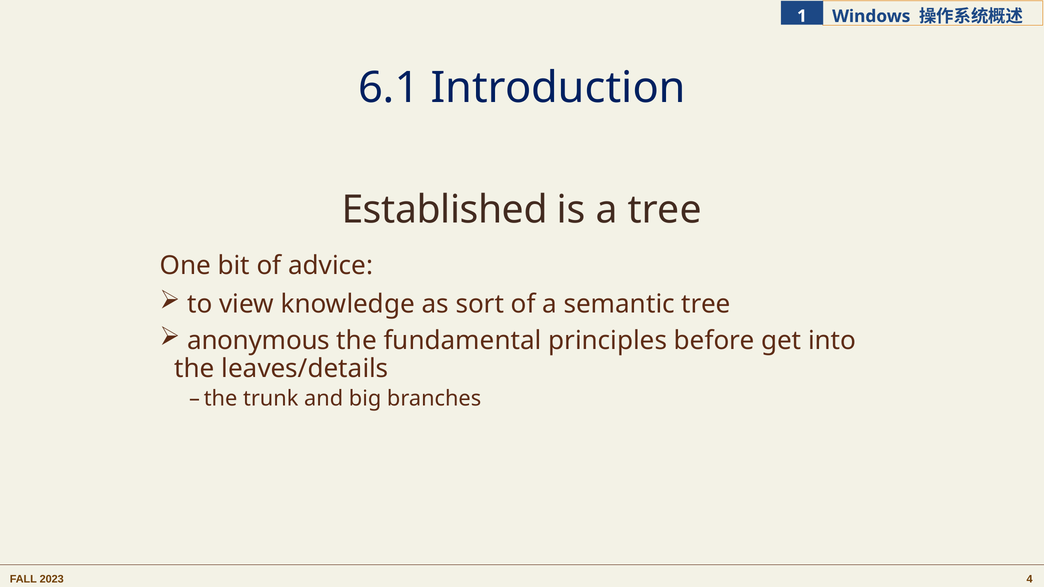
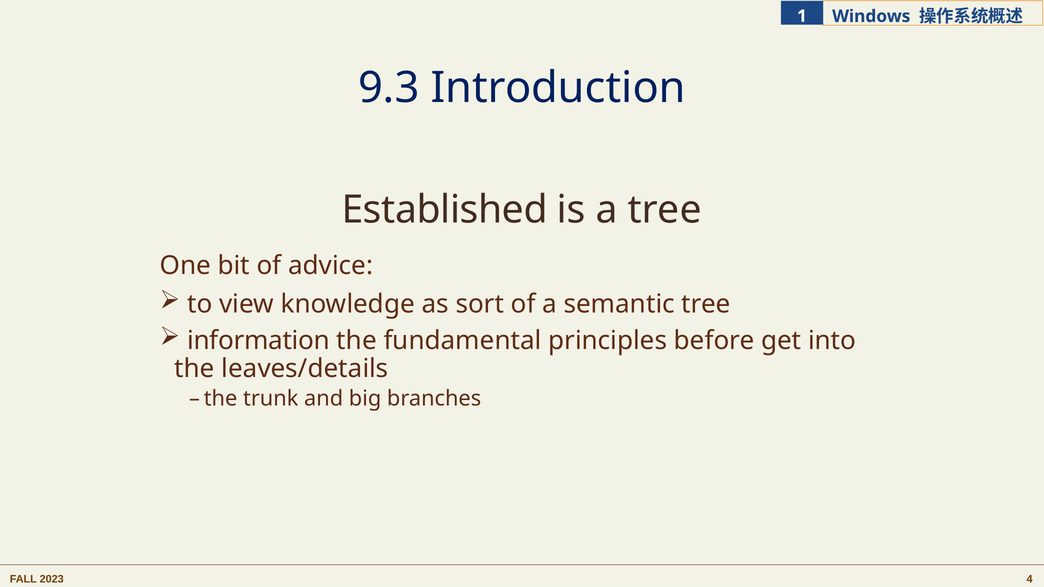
6.1: 6.1 -> 9.3 (389, 88)
anonymous: anonymous -> information (259, 341)
